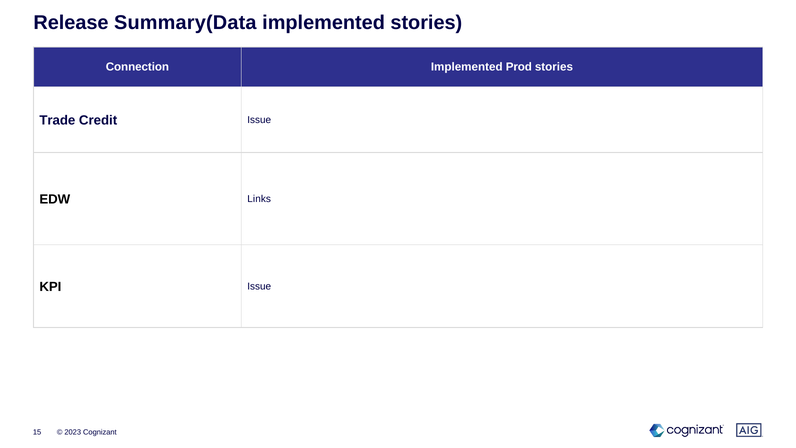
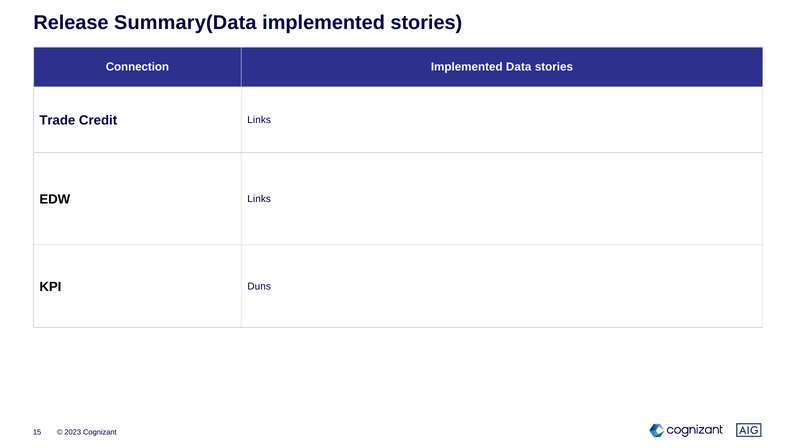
Prod: Prod -> Data (519, 67)
Credit Issue: Issue -> Links (259, 120)
KPI Issue: Issue -> Duns (259, 286)
